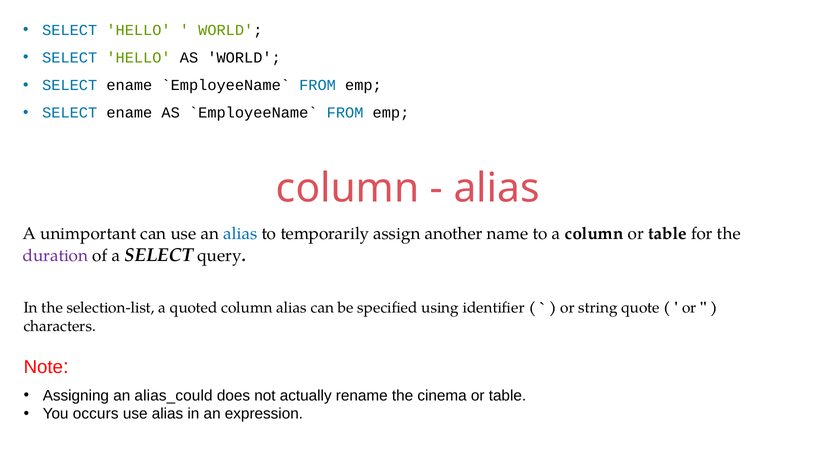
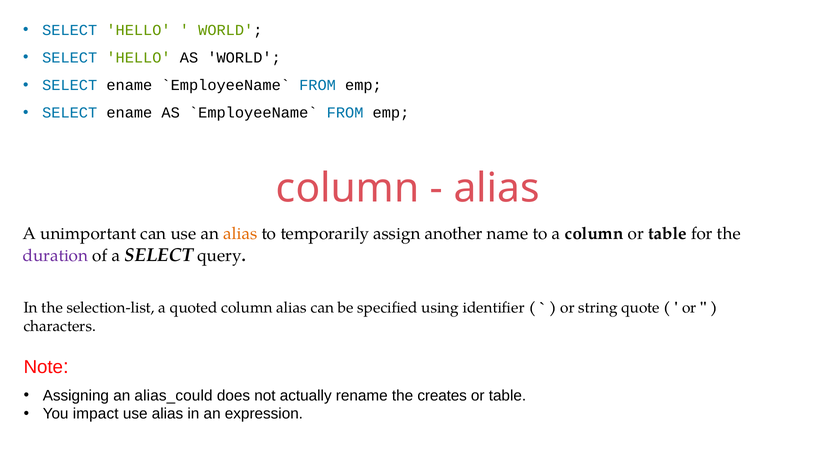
alias colour: blue -> orange (240, 234)
cinema: cinema -> creates (442, 395)
occurs: occurs -> impact (96, 414)
